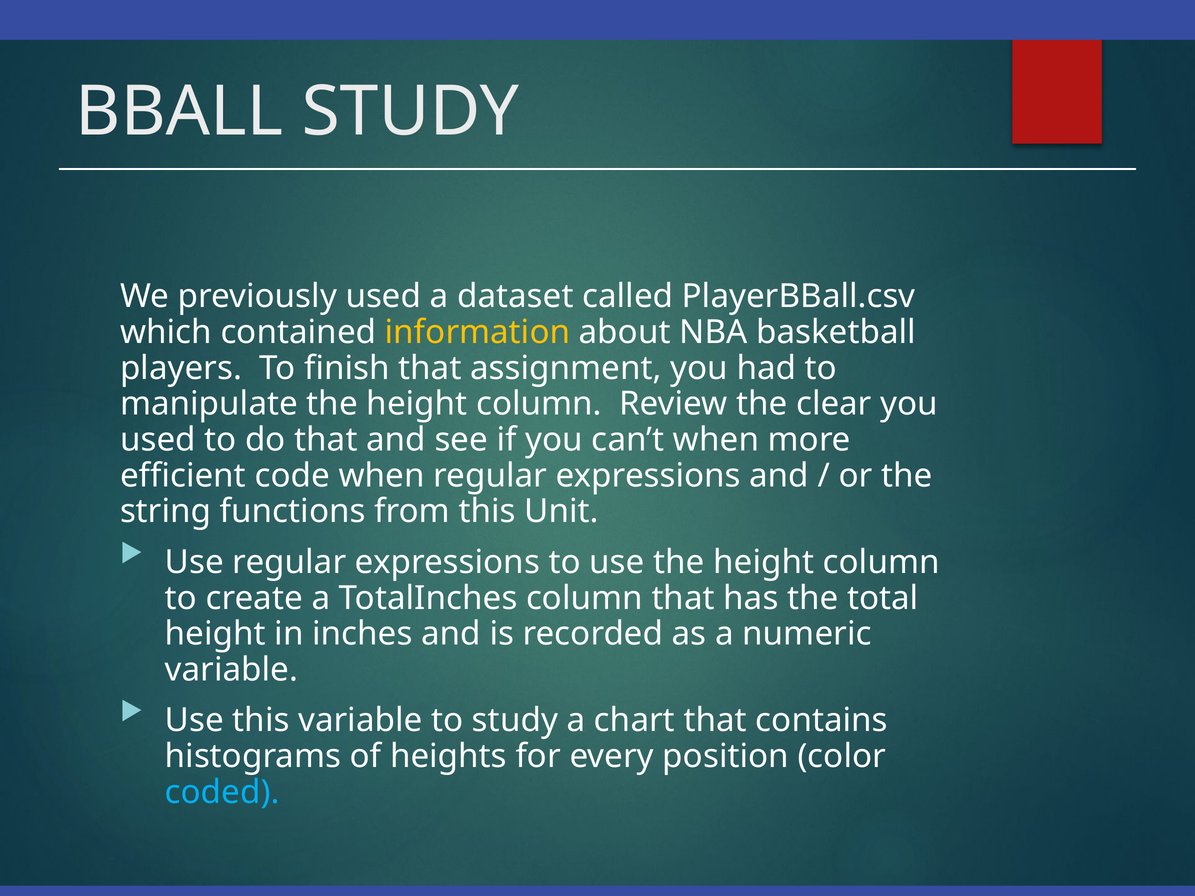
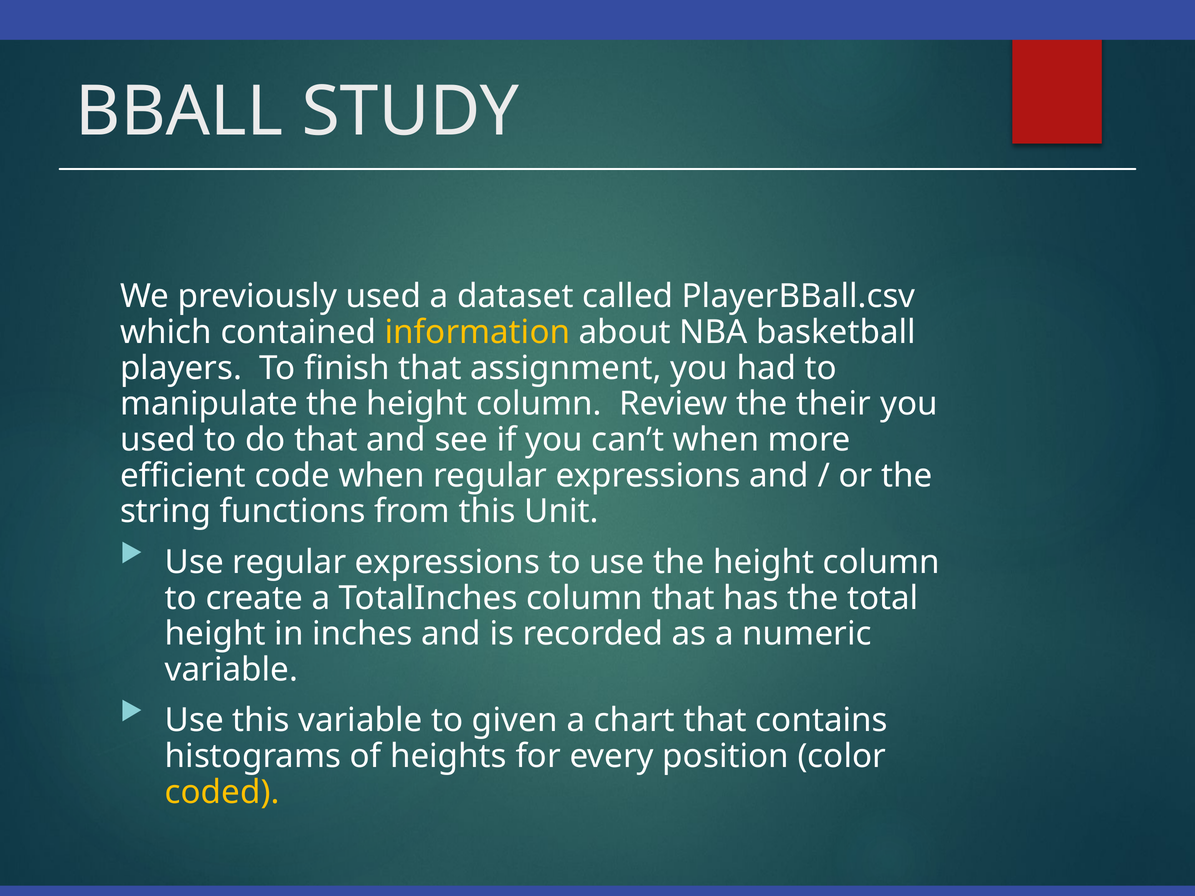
clear: clear -> their (834, 404)
to study: study -> given (515, 721)
coded colour: light blue -> yellow (222, 792)
